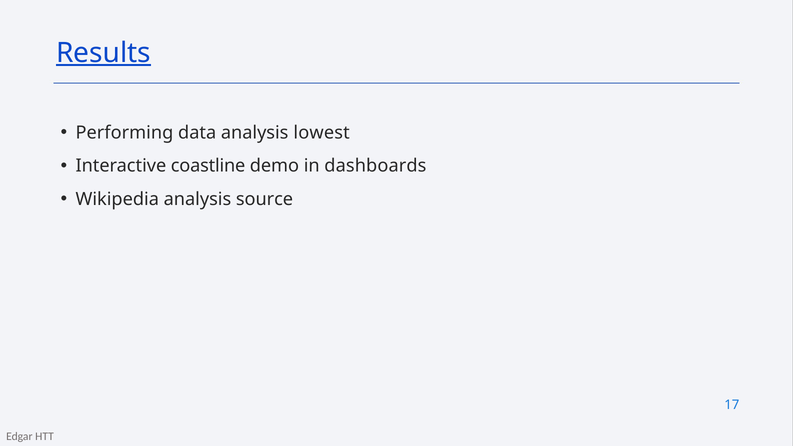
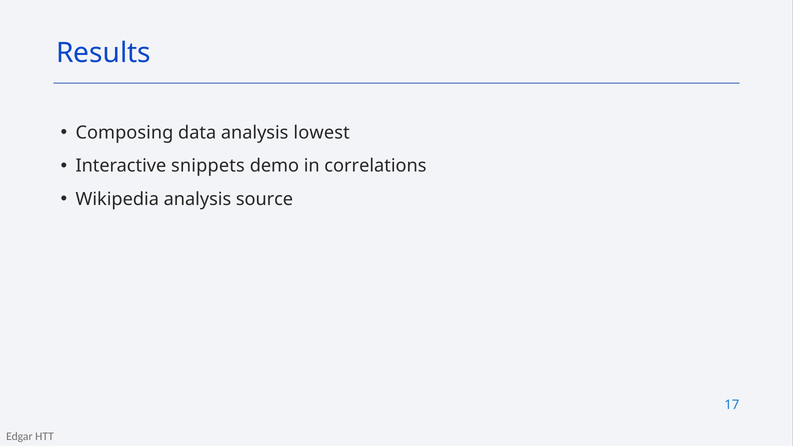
Results underline: present -> none (103, 53)
Performing: Performing -> Composing (124, 133)
coastline: coastline -> snippets (208, 166)
dashboards: dashboards -> correlations (375, 166)
